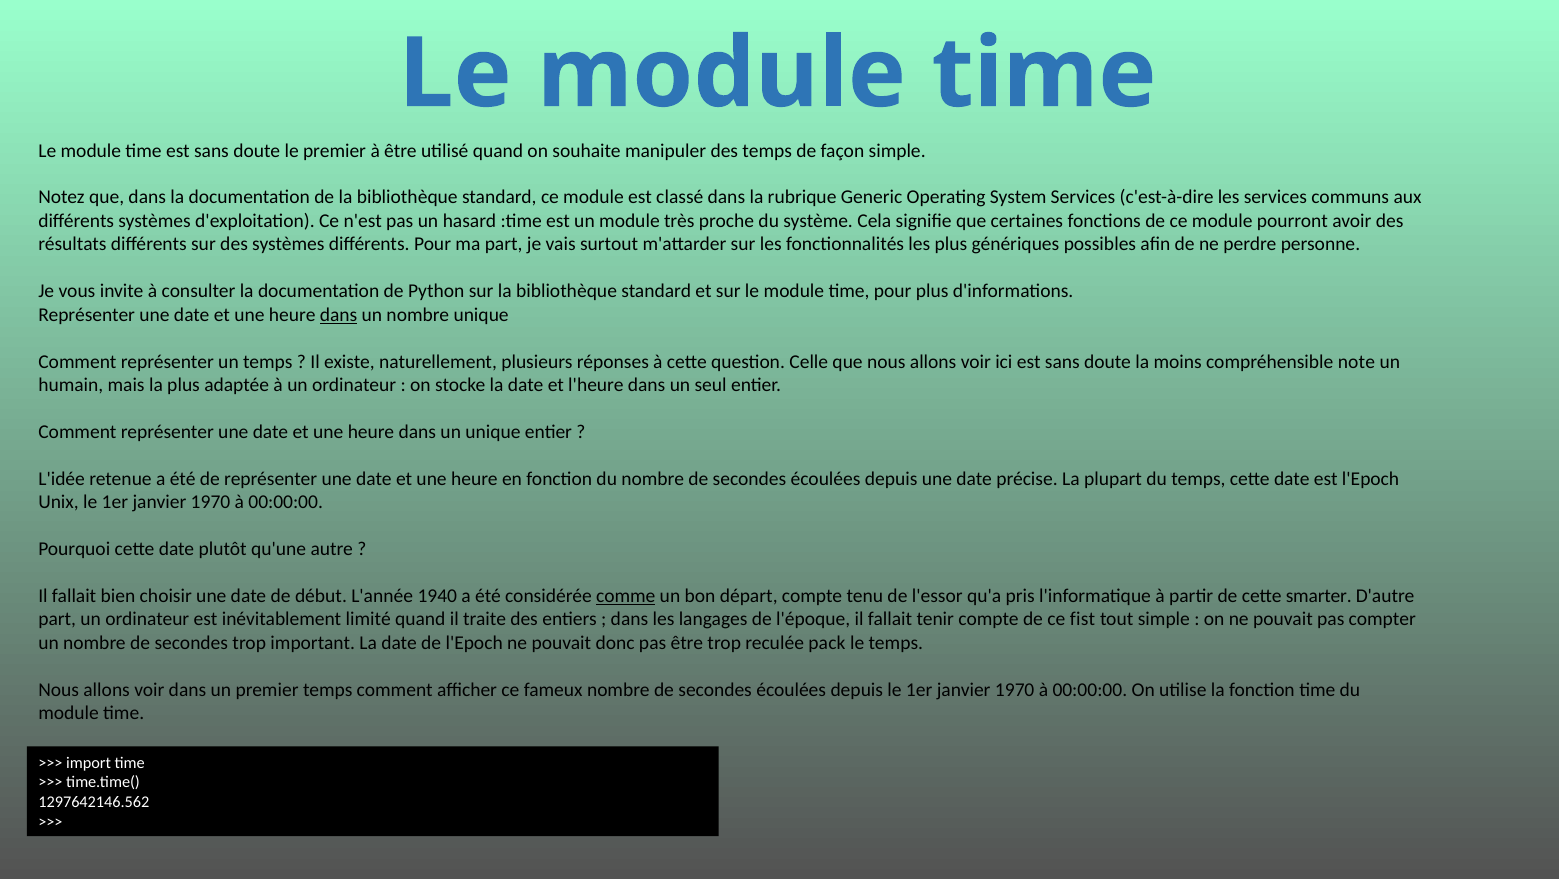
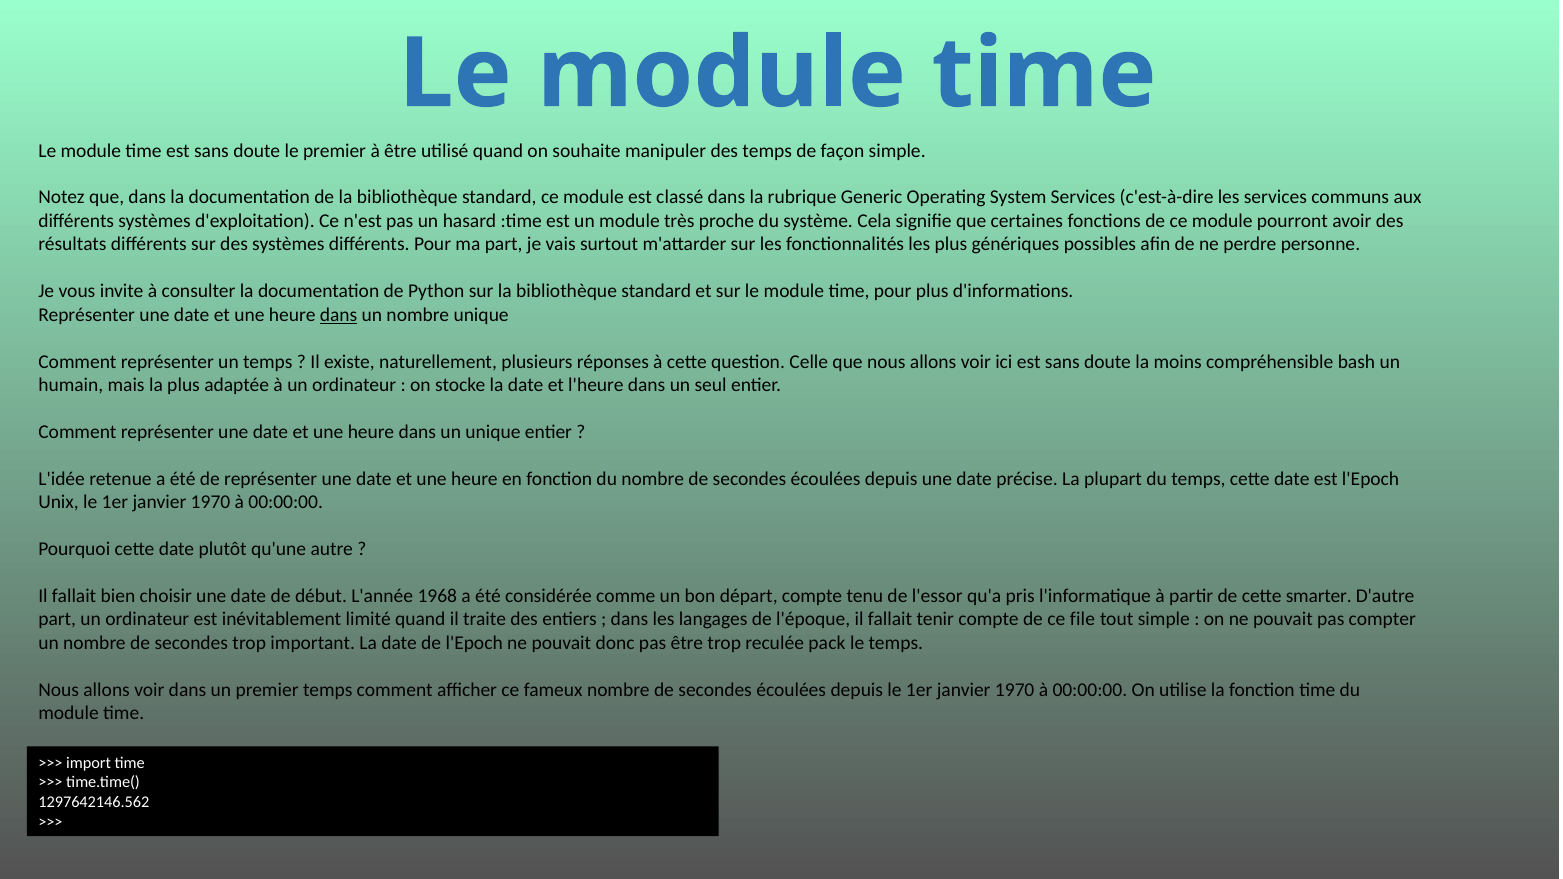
note: note -> bash (1356, 362)
1940: 1940 -> 1968 (437, 596)
comme underline: present -> none (626, 596)
fist: fist -> file (1083, 620)
